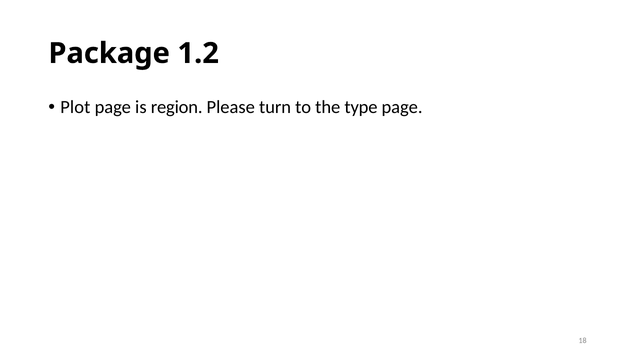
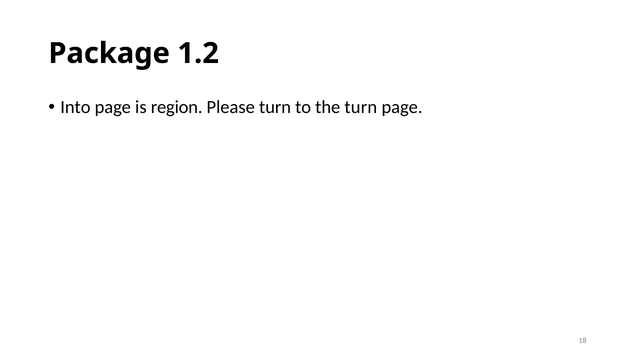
Plot: Plot -> Into (75, 107)
the type: type -> turn (361, 107)
